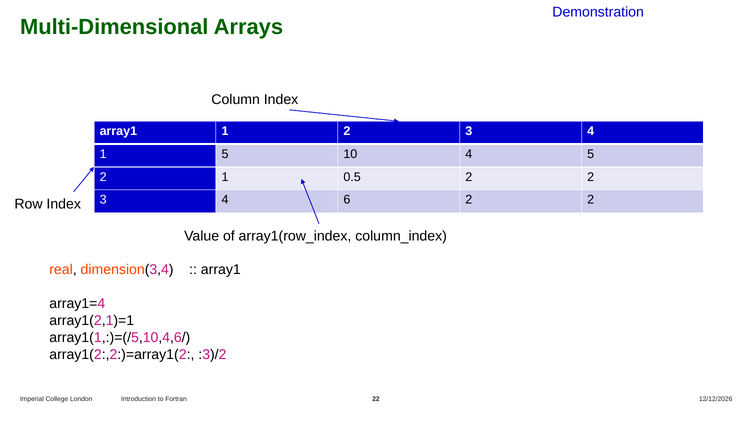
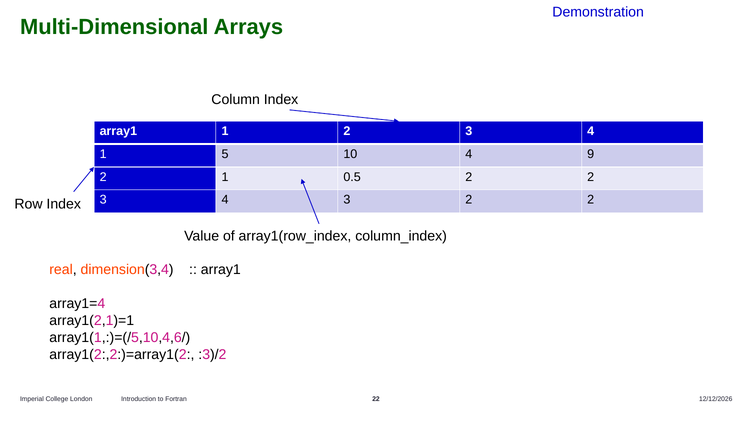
4 5: 5 -> 9 (591, 154)
4 6: 6 -> 3 (347, 200)
